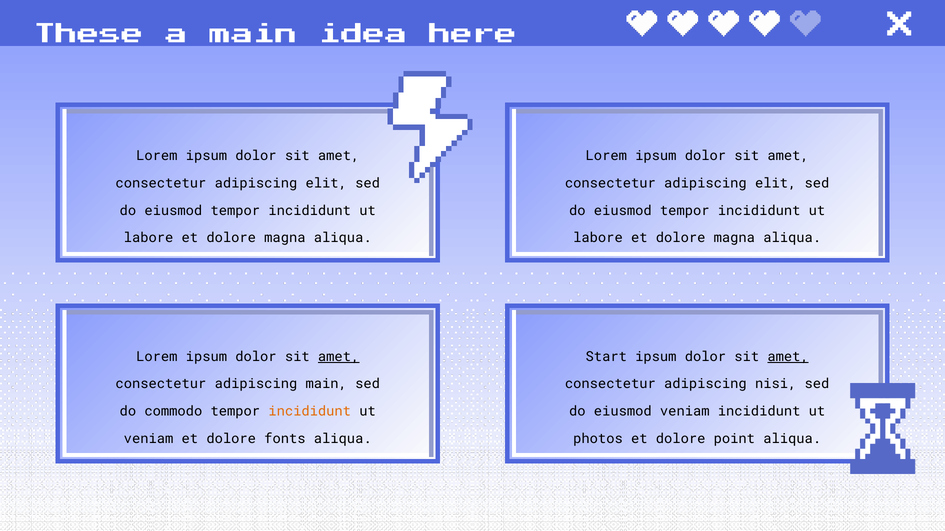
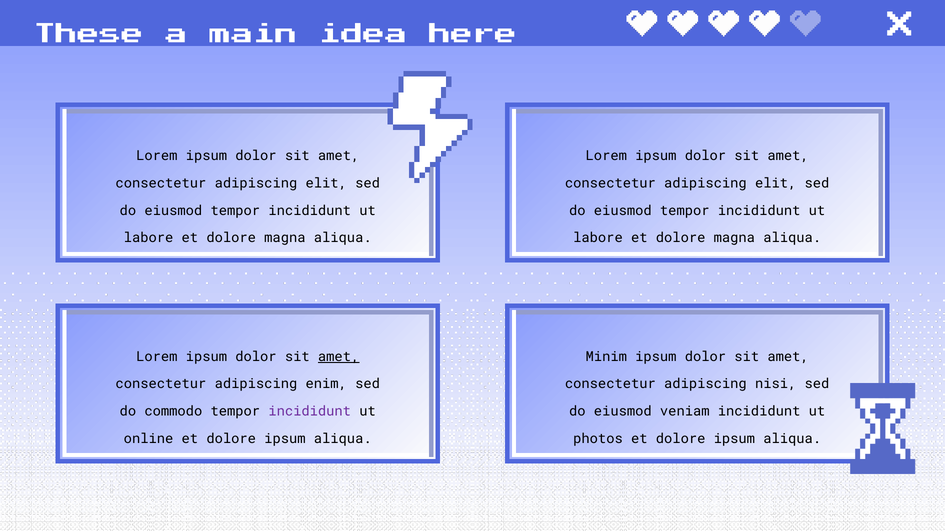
Start: Start -> Minim (606, 357)
amet underline: present -> none (788, 357)
adipiscing main: main -> enim (326, 384)
incididunt colour: orange -> purple (310, 412)
veniam: veniam -> online (149, 439)
fonts: fonts -> ipsum (285, 439)
point: point -> ipsum (734, 439)
